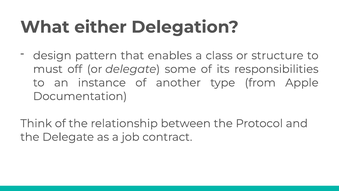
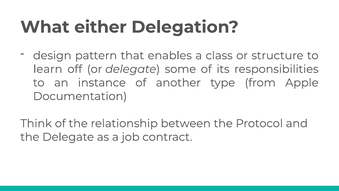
must: must -> learn (48, 69)
